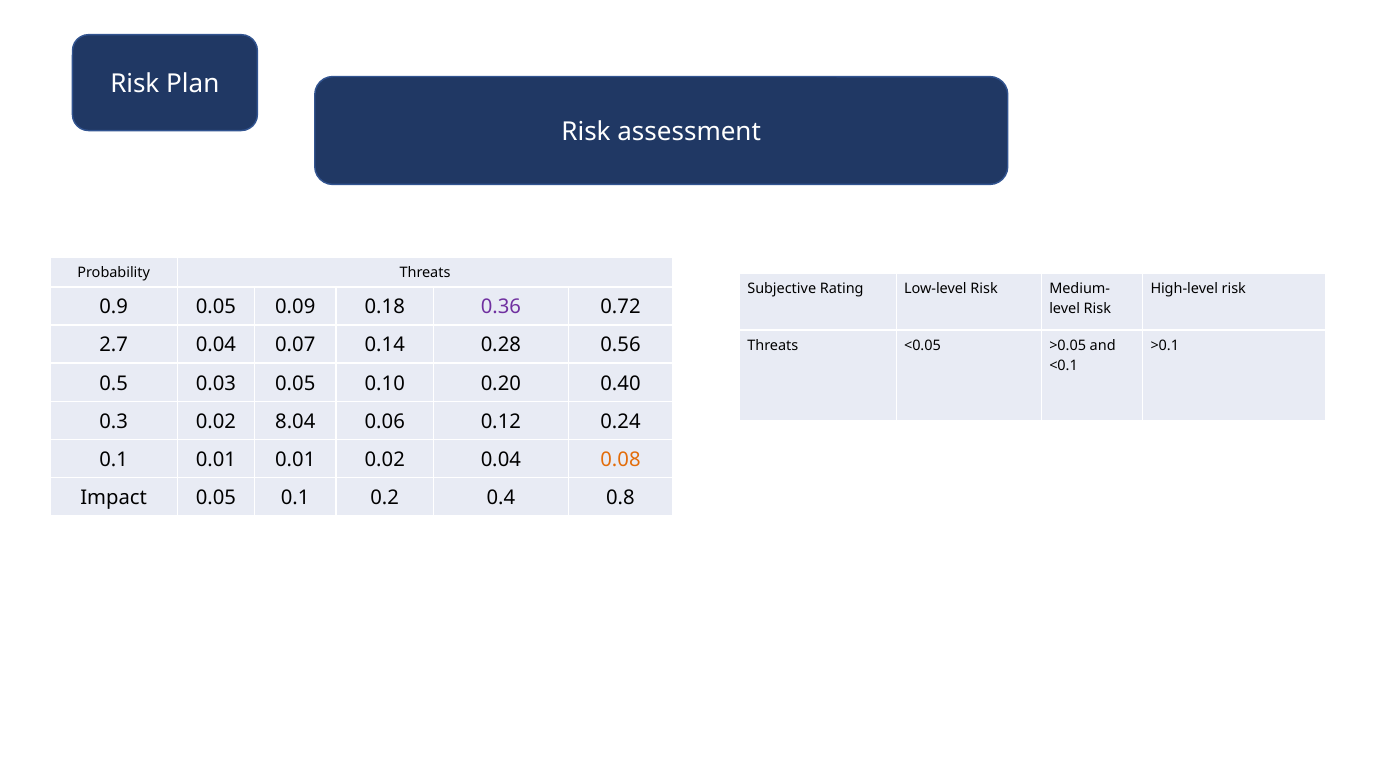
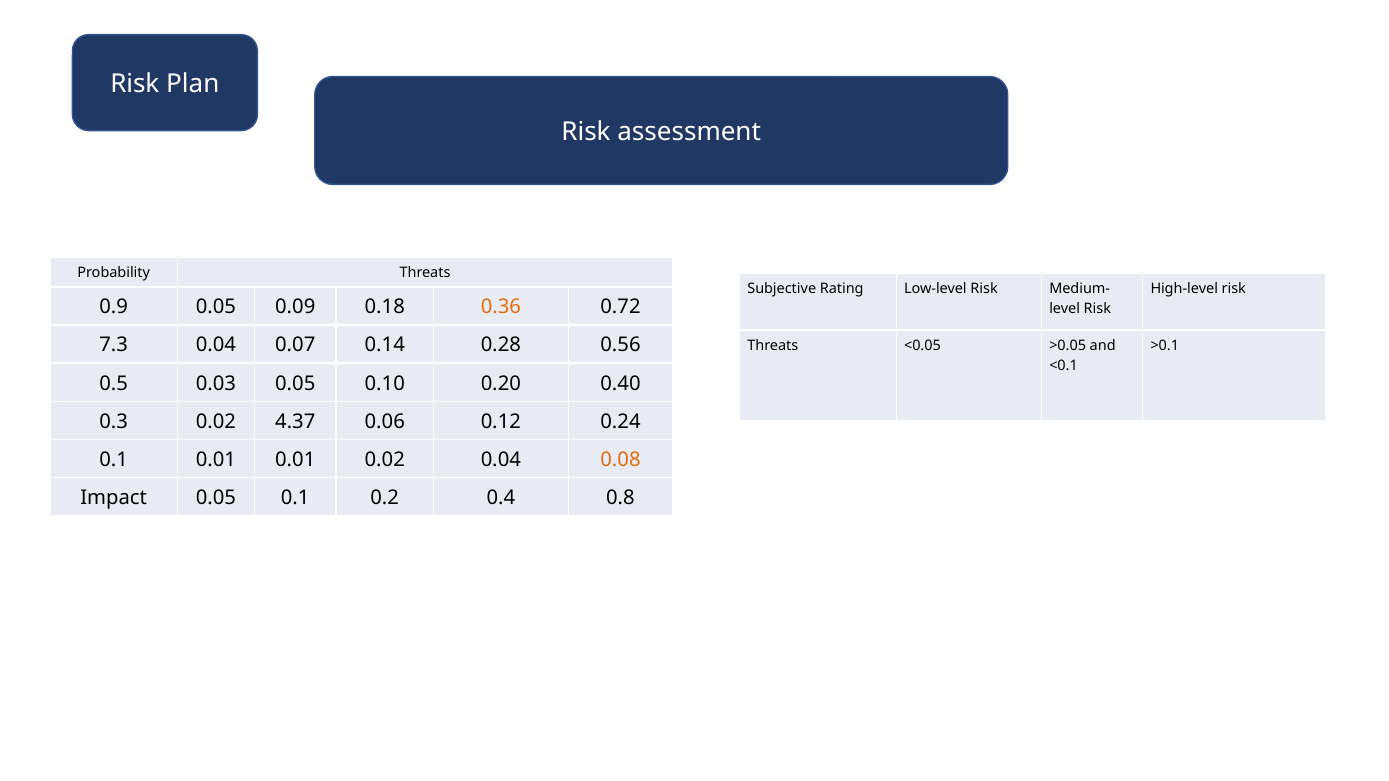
0.36 colour: purple -> orange (501, 307)
2.7: 2.7 -> 7.3 (114, 345)
8.04: 8.04 -> 4.37 (295, 422)
